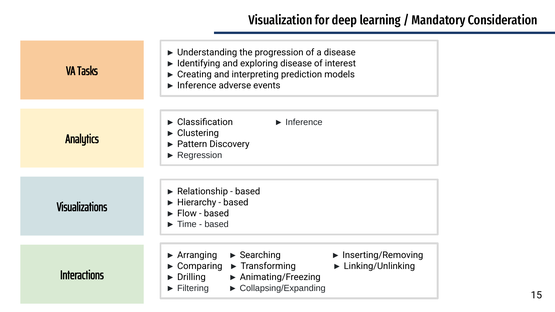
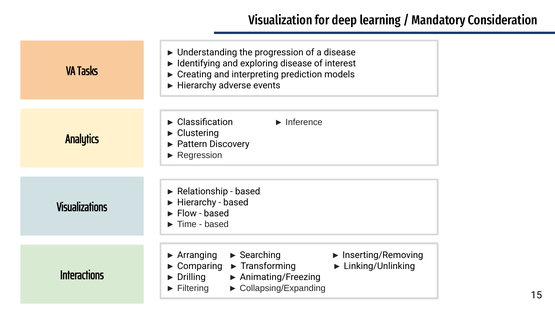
Inference: Inference -> Hierarchy (197, 86)
